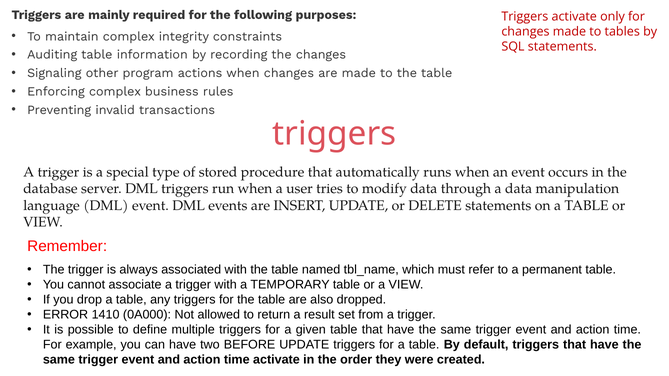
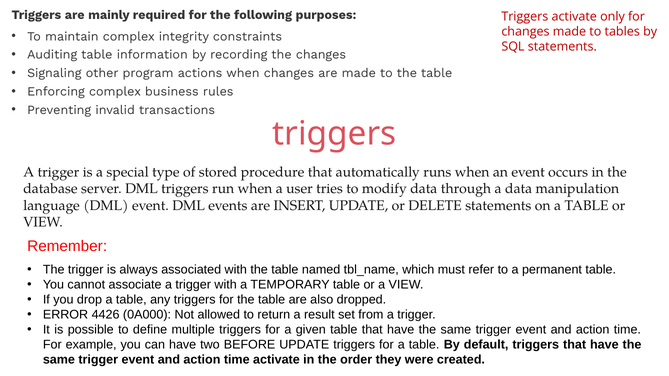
1410: 1410 -> 4426 (106, 315)
